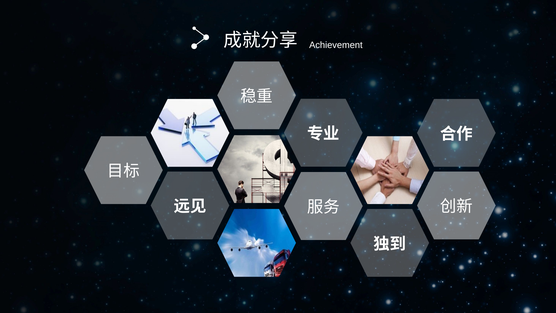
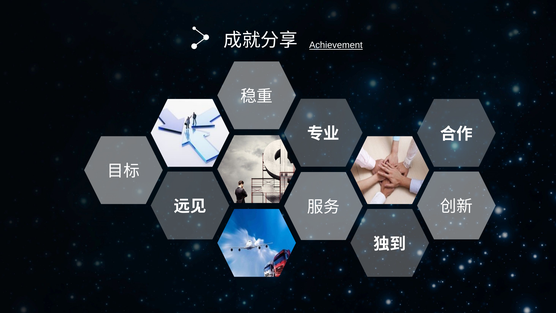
Achievement underline: none -> present (336, 45)
